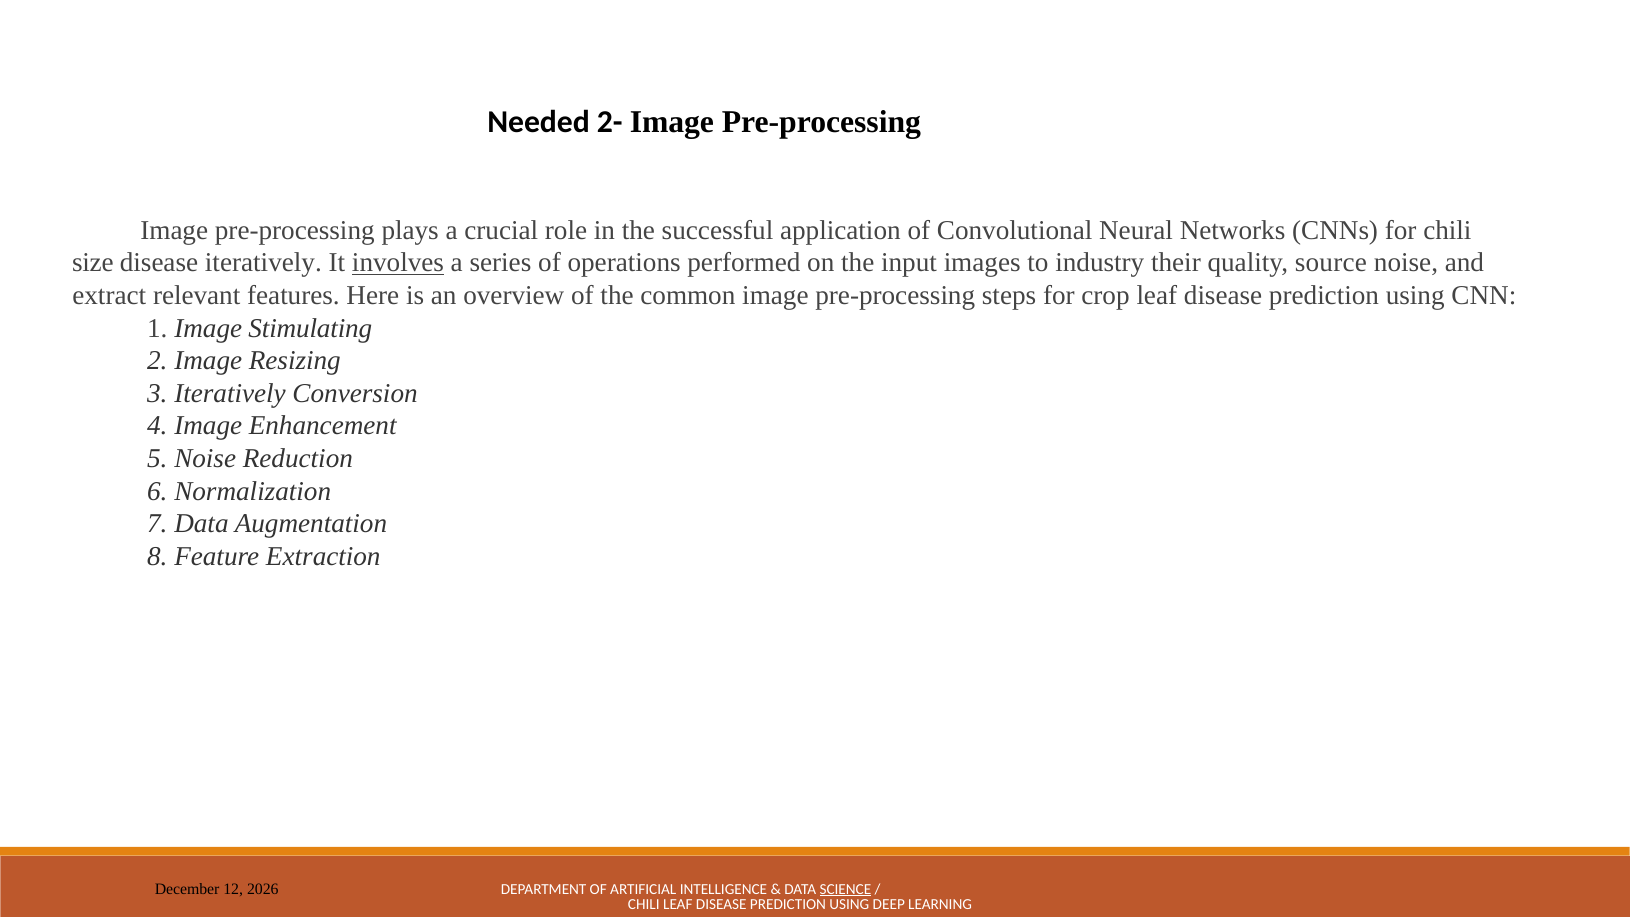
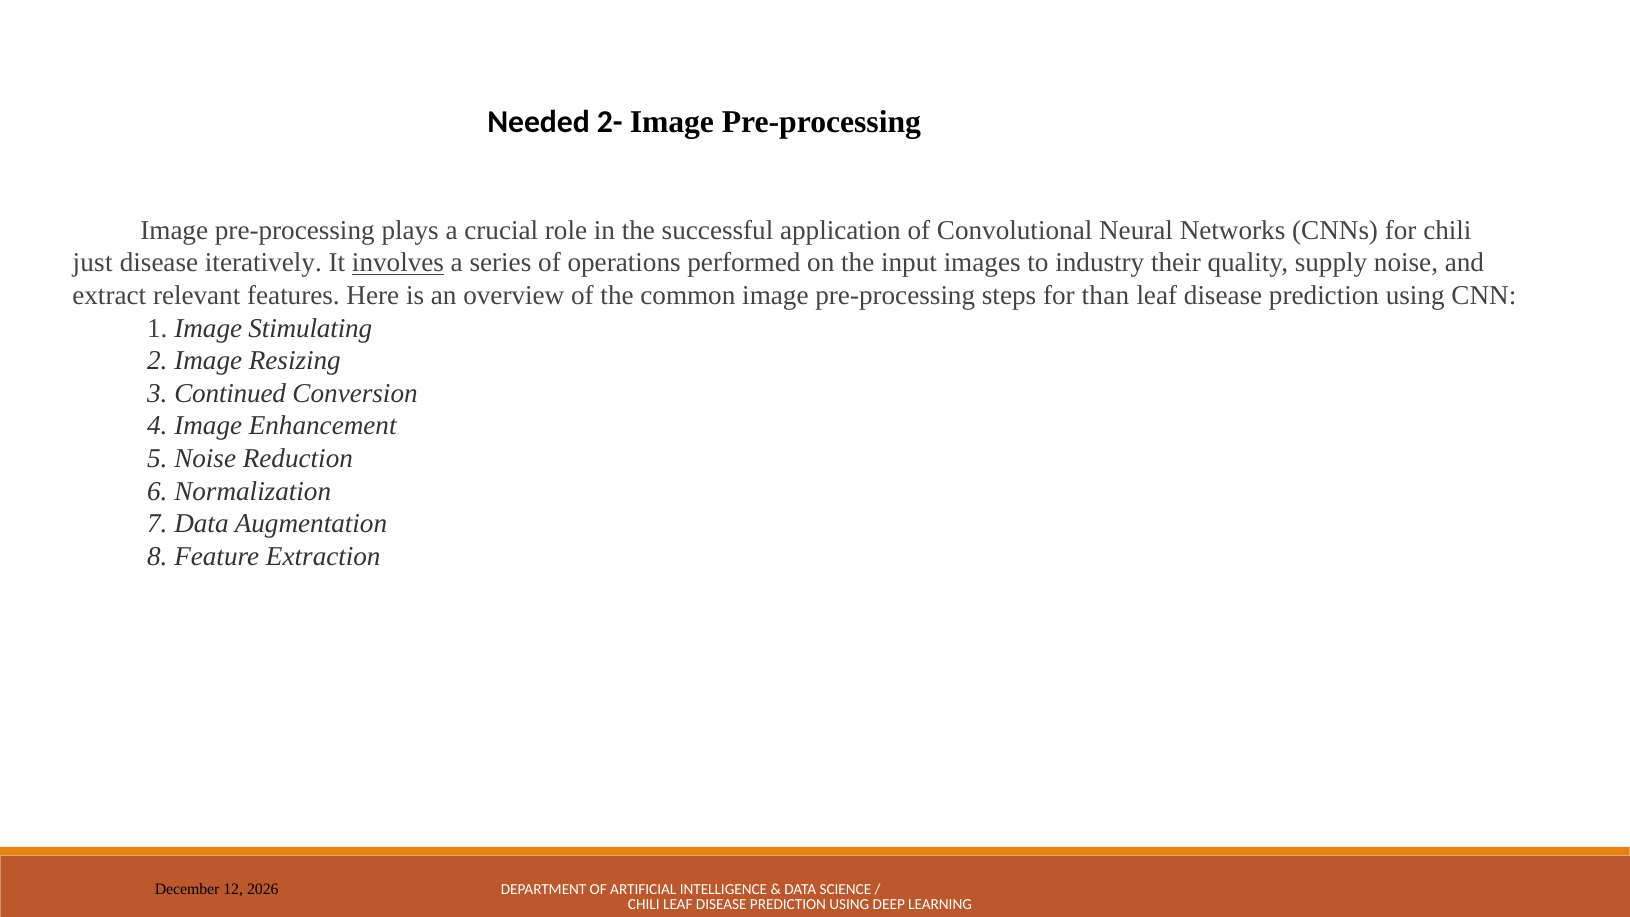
size: size -> just (93, 263)
source: source -> supply (1331, 263)
crop: crop -> than (1105, 295)
3 Iteratively: Iteratively -> Continued (230, 393)
SCIENCE underline: present -> none (845, 889)
